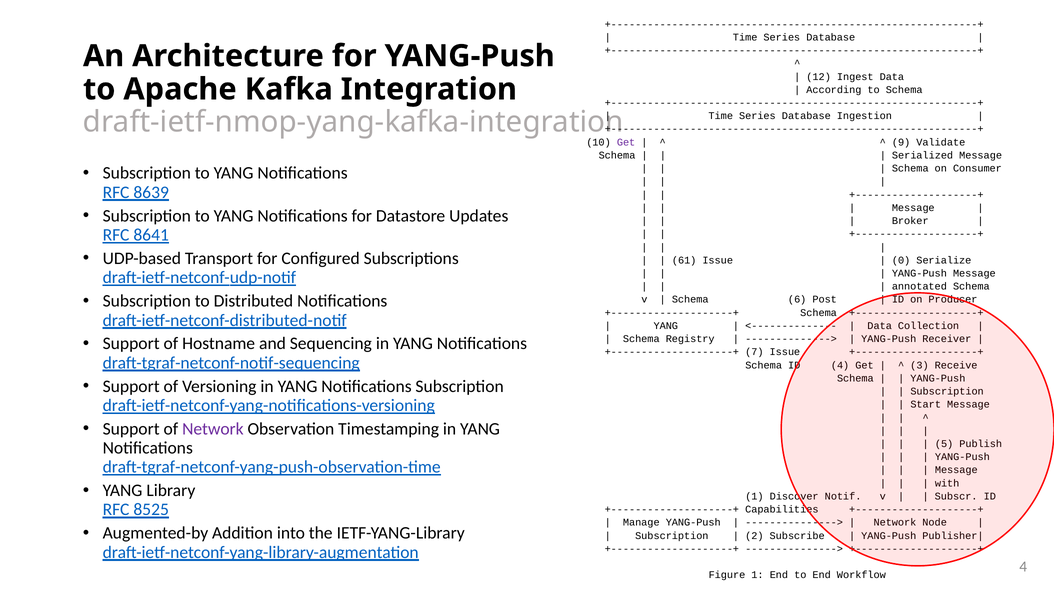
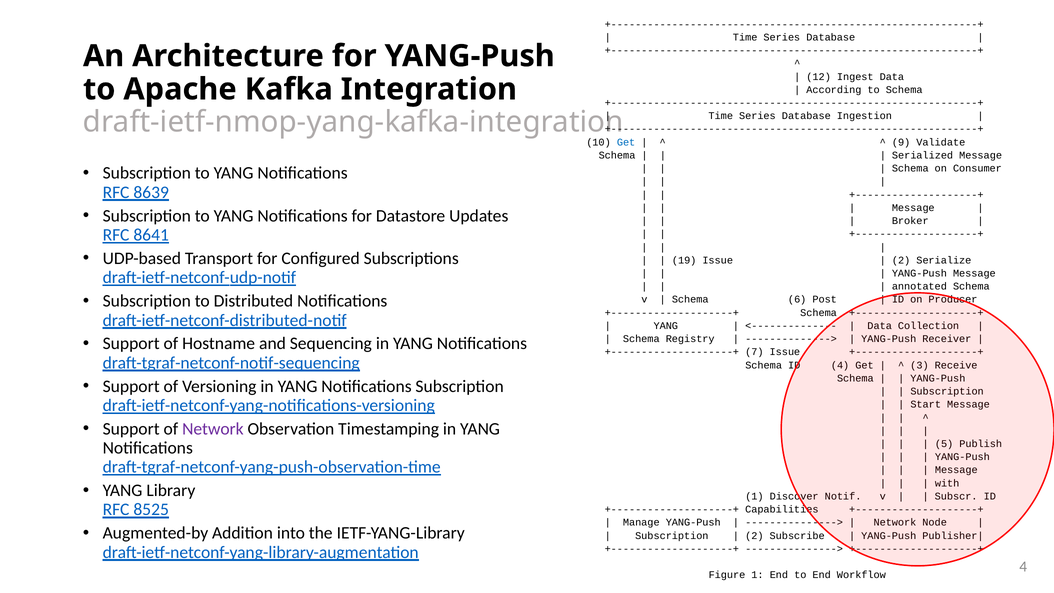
Get colour: purple -> blue (626, 142)
61: 61 -> 19 (684, 260)
0: 0 -> 2 (901, 260)
